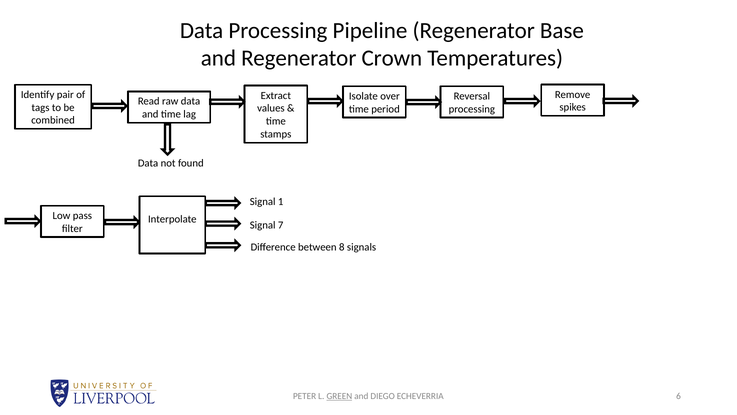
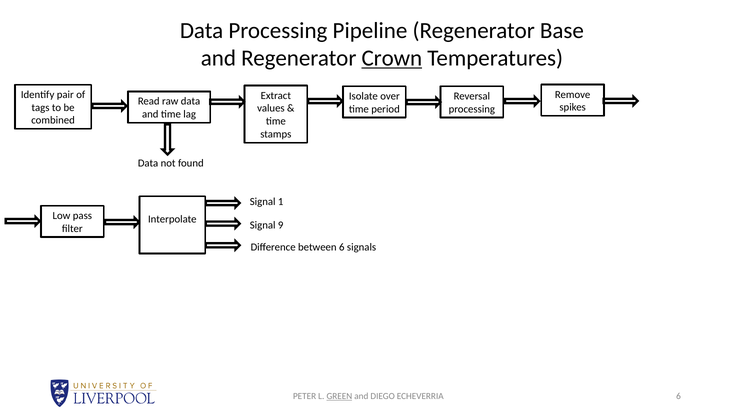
Crown underline: none -> present (392, 58)
7: 7 -> 9 (281, 225)
between 8: 8 -> 6 (342, 247)
